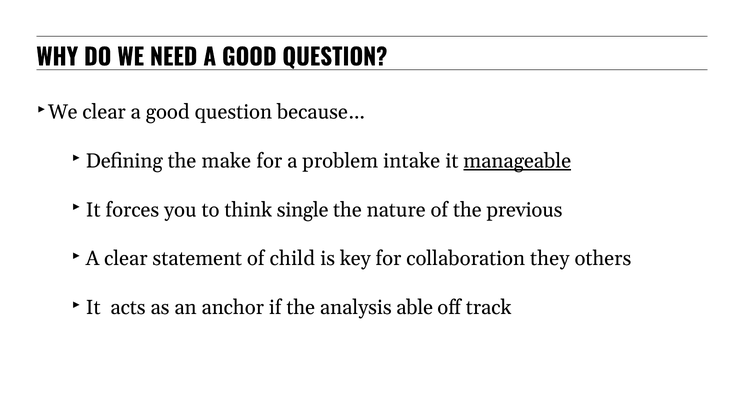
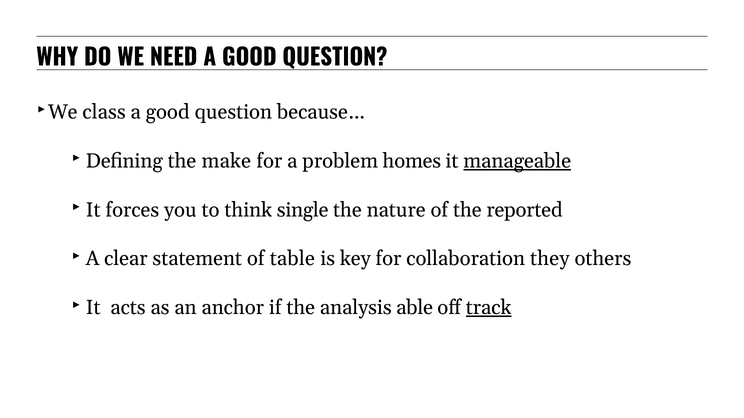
We clear: clear -> class (104, 112)
intake: intake -> homes (412, 161)
previous: previous -> reported (525, 210)
child: child -> table (292, 259)
track underline: none -> present (489, 307)
